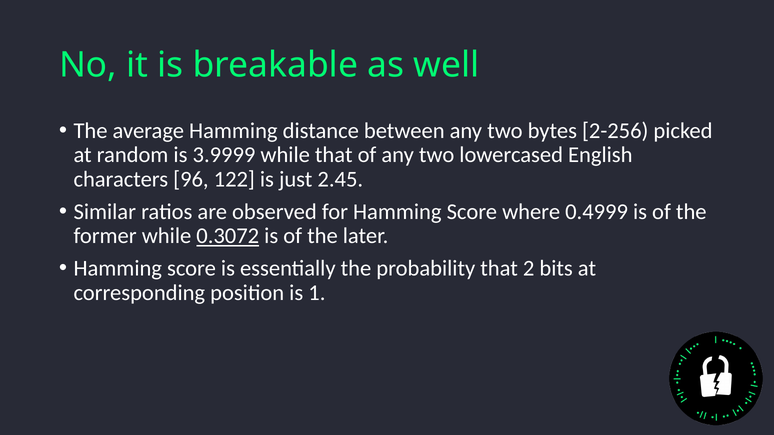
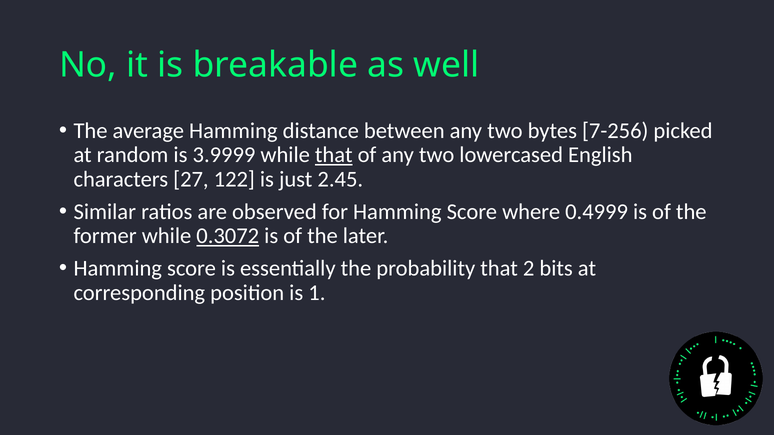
2-256: 2-256 -> 7-256 (615, 131)
that underline: none -> present (334, 155)
96: 96 -> 27 (191, 179)
